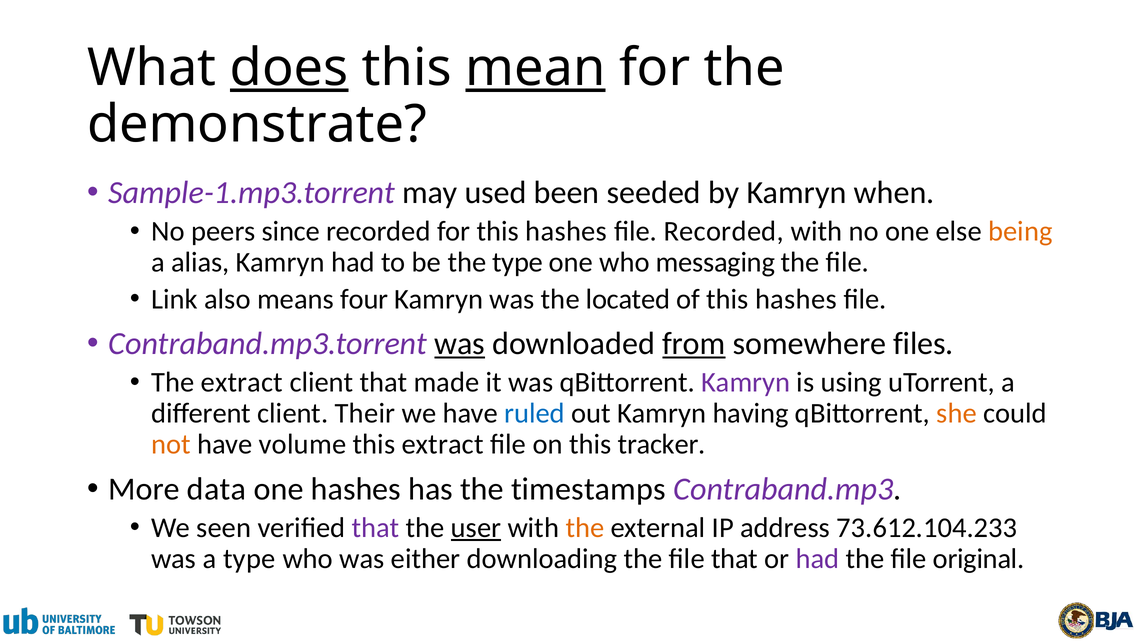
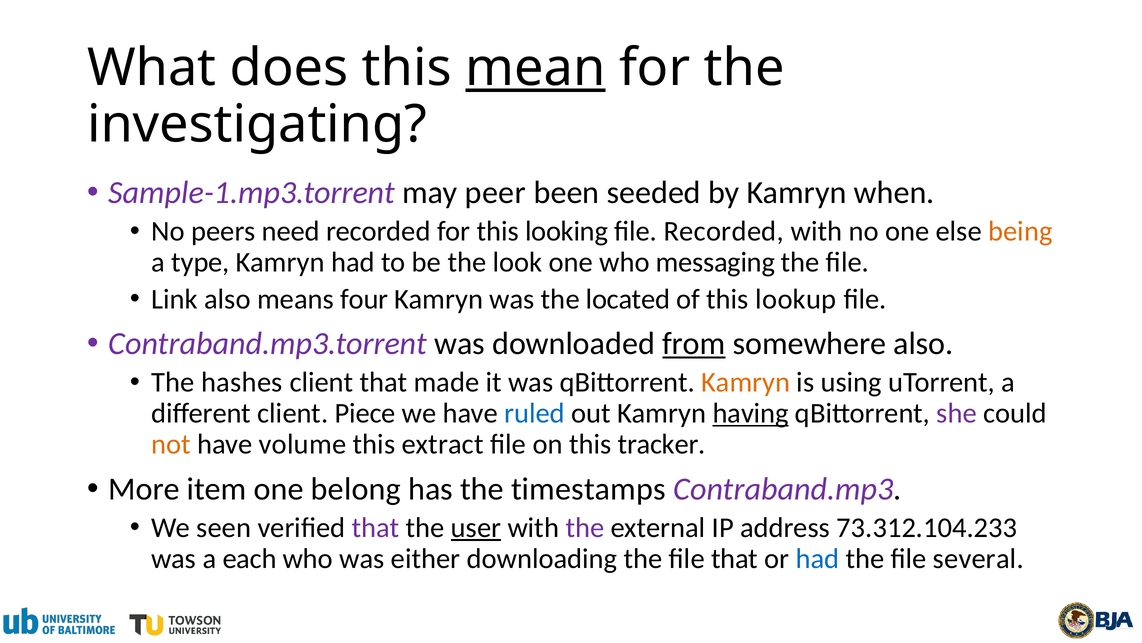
does underline: present -> none (289, 68)
demonstrate: demonstrate -> investigating (257, 124)
used: used -> peer (495, 192)
since: since -> need (291, 231)
for this hashes: hashes -> looking (567, 231)
alias: alias -> type (200, 262)
the type: type -> look (517, 262)
of this hashes: hashes -> lookup (796, 299)
was underline: present -> none (460, 343)
somewhere files: files -> also (923, 343)
The extract: extract -> hashes (242, 382)
Kamryn colour: purple -> orange (746, 382)
Their: Their -> Piece (365, 413)
having underline: none -> present (751, 413)
she colour: orange -> purple (957, 413)
data: data -> item (217, 488)
one hashes: hashes -> belong (356, 488)
the colour: orange -> purple (585, 527)
73.612.104.233: 73.612.104.233 -> 73.312.104.233 (927, 527)
a type: type -> each (250, 558)
had colour: purple -> blue (817, 558)
original: original -> several (978, 558)
